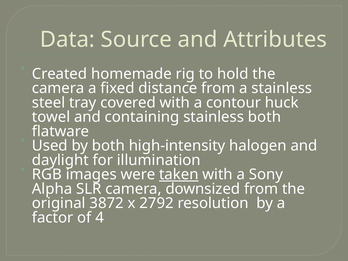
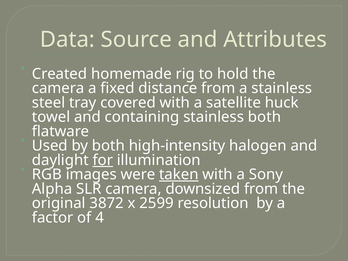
contour: contour -> satellite (234, 103)
for underline: none -> present (103, 160)
2792: 2792 -> 2599 (157, 203)
